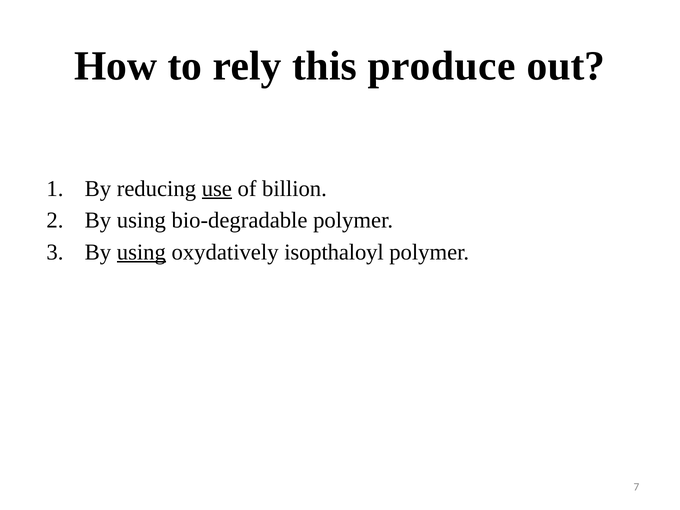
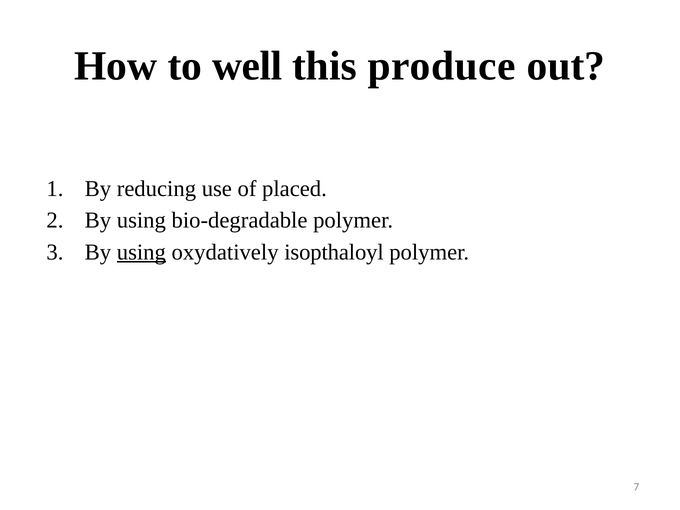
rely: rely -> well (247, 66)
use underline: present -> none (217, 189)
billion: billion -> placed (294, 189)
